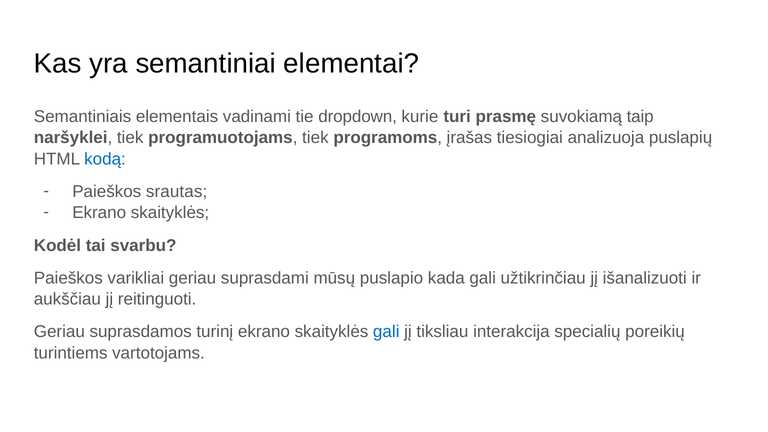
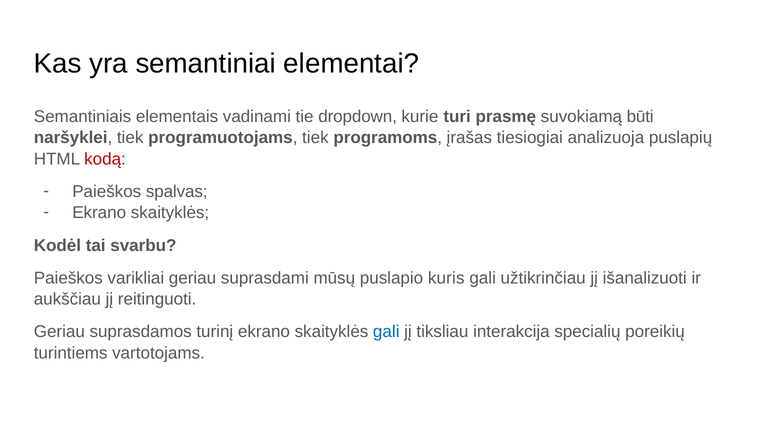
taip: taip -> būti (640, 117)
kodą colour: blue -> red (105, 159)
srautas: srautas -> spalvas (177, 192)
kada: kada -> kuris (446, 278)
